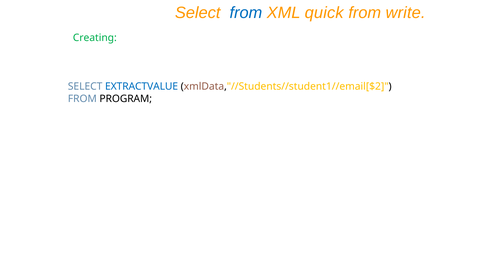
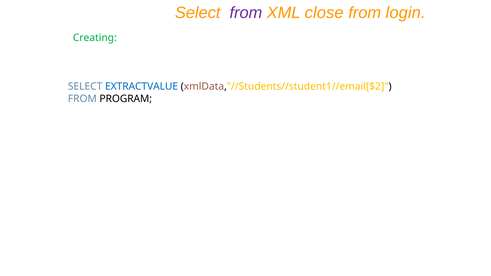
from colour: blue -> purple (246, 13)
quick: quick -> close (324, 13)
write: write -> login (406, 13)
